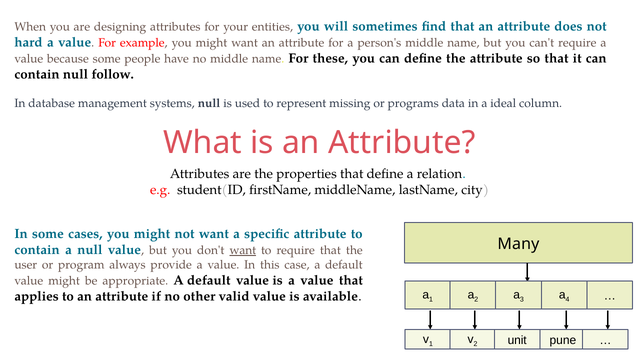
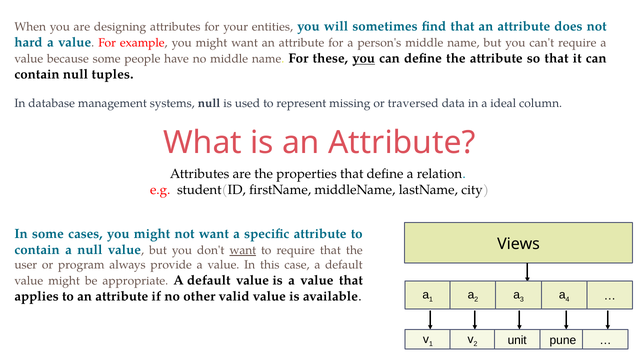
you underline: none -> present (364, 59)
follow: follow -> tuples (113, 75)
programs: programs -> traversed (413, 103)
Many: Many -> Views (519, 244)
